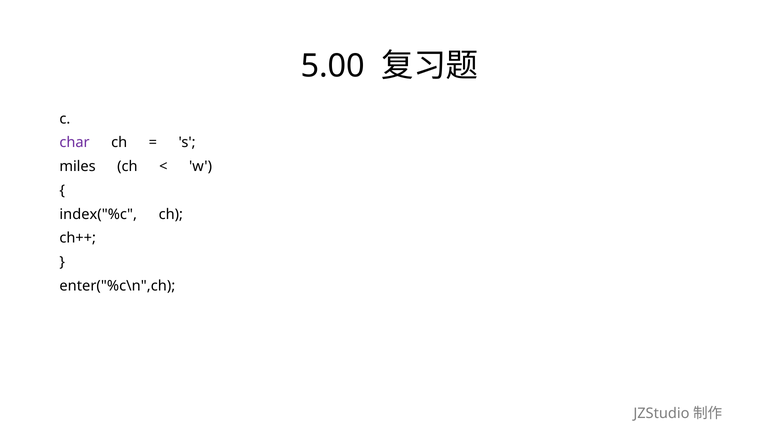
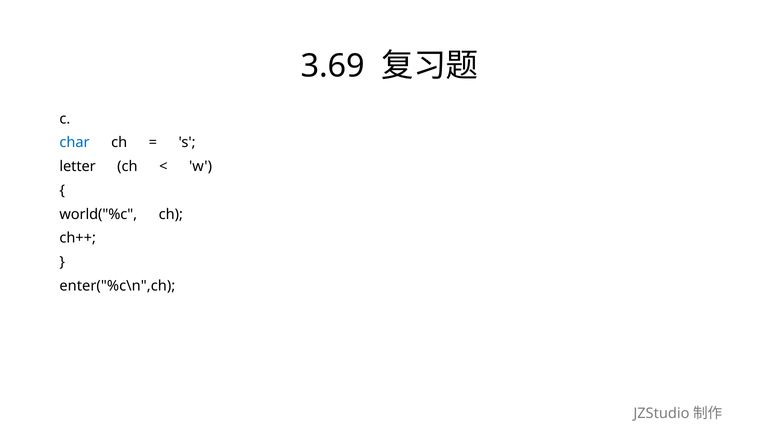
5.00: 5.00 -> 3.69 (333, 66)
char colour: purple -> blue (74, 143)
miles: miles -> letter (78, 167)
index("%c: index("%c -> world("%c (98, 214)
